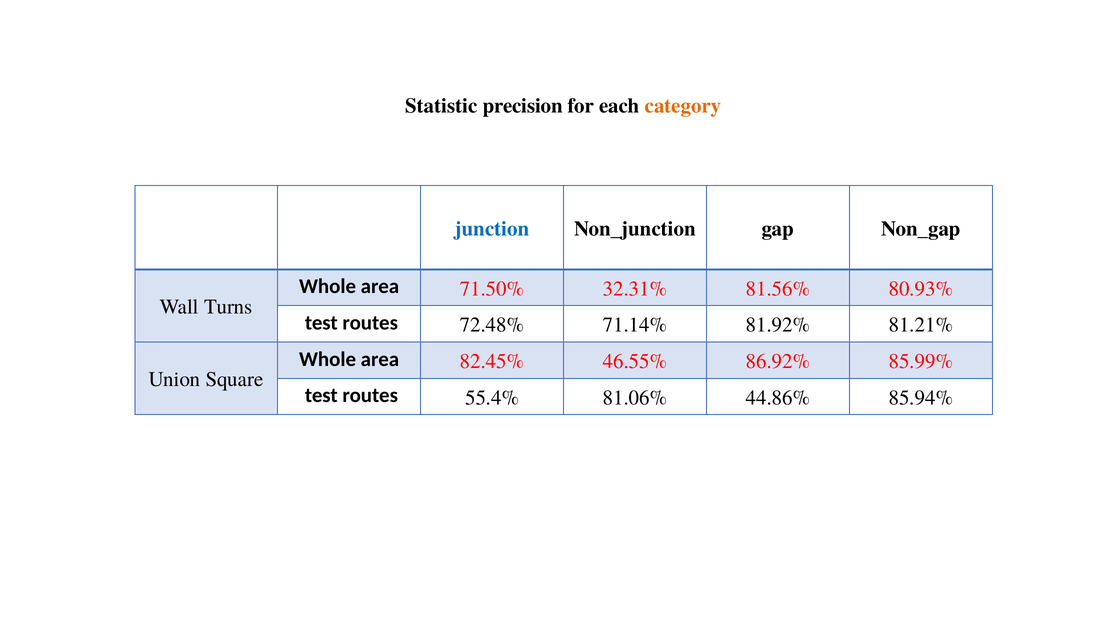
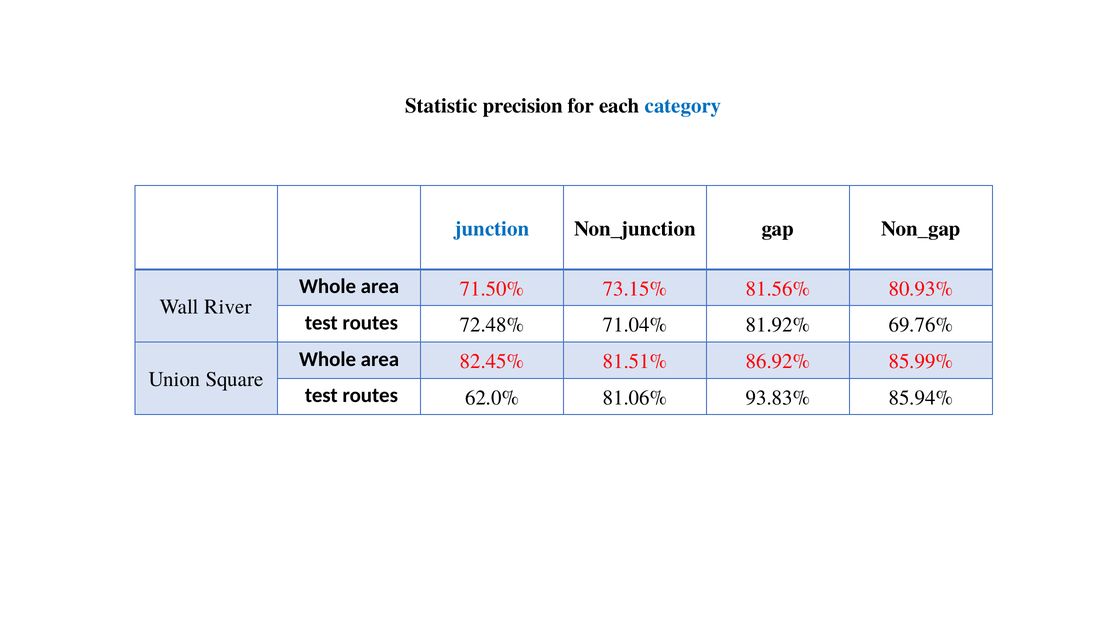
category colour: orange -> blue (683, 106)
32.31%: 32.31% -> 73.15% (635, 289)
Turns: Turns -> River (228, 307)
71.14%: 71.14% -> 71.04% (635, 325)
81.21%: 81.21% -> 69.76% (921, 325)
46.55%: 46.55% -> 81.51% (635, 361)
55.4%: 55.4% -> 62.0% (492, 398)
44.86%: 44.86% -> 93.83% (778, 398)
